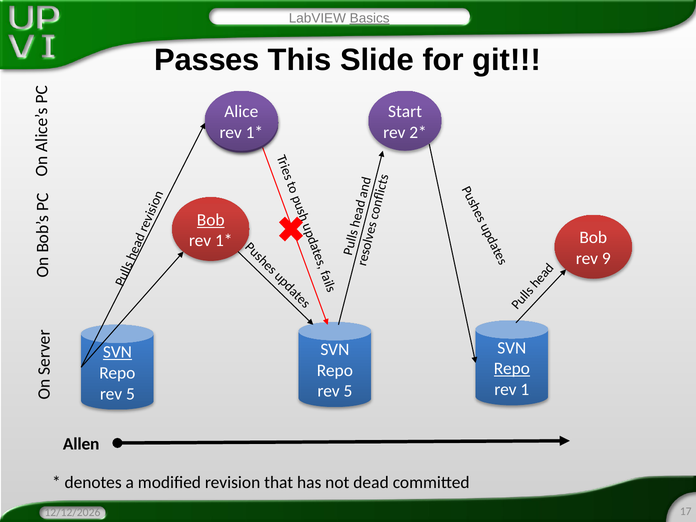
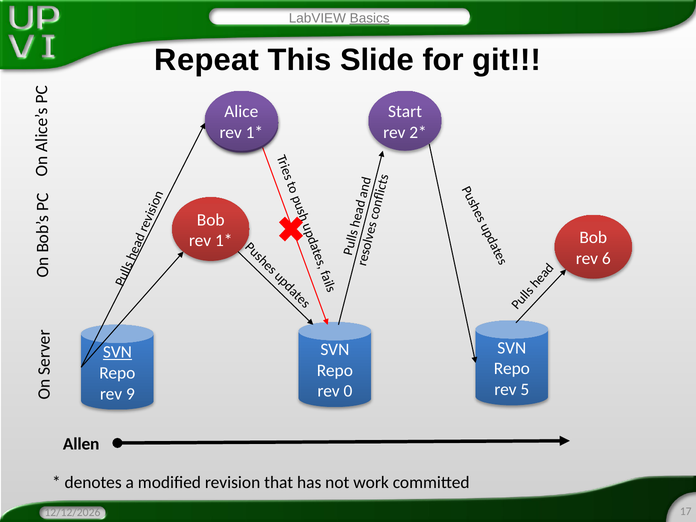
Passes: Passes -> Repeat (207, 60)
Bob underline: present -> none (211, 220)
9: 9 -> 6 (606, 258)
Repo underline: present -> none (512, 369)
1: 1 -> 5 (525, 390)
5: 5 -> 0 (348, 391)
5: 5 -> 9 (130, 394)
dead: dead -> work (371, 483)
